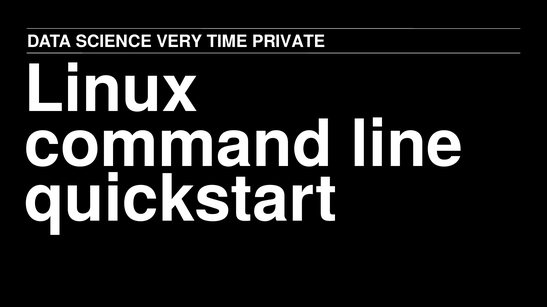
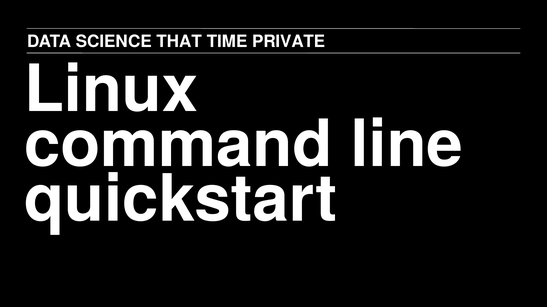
VERY: VERY -> THAT (179, 41)
